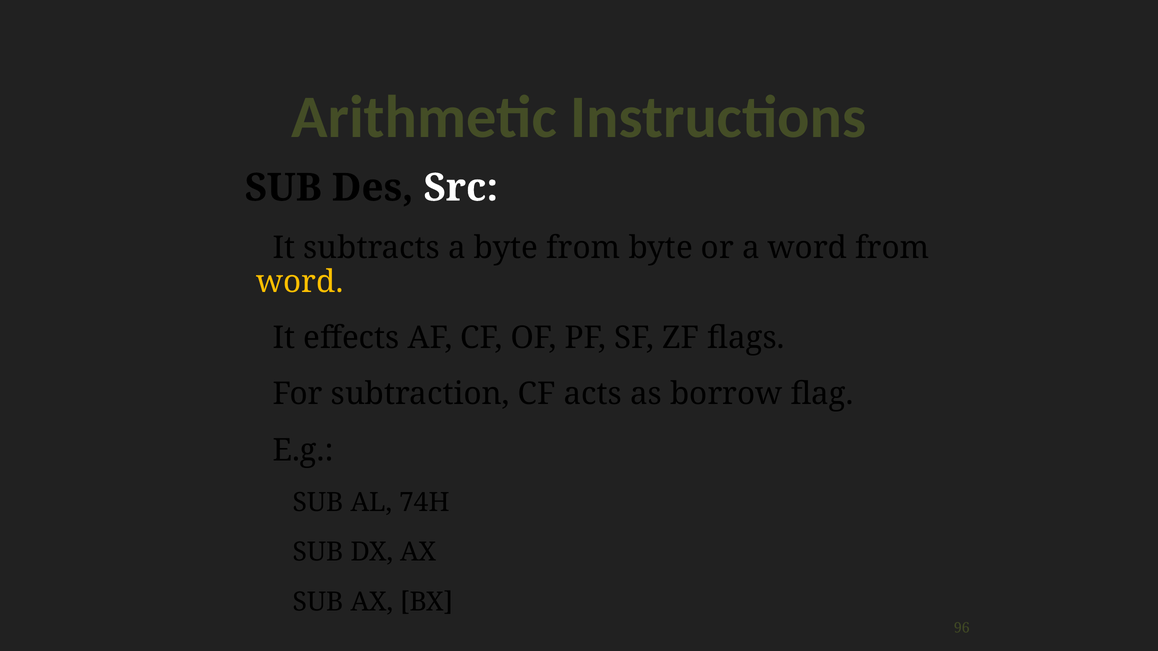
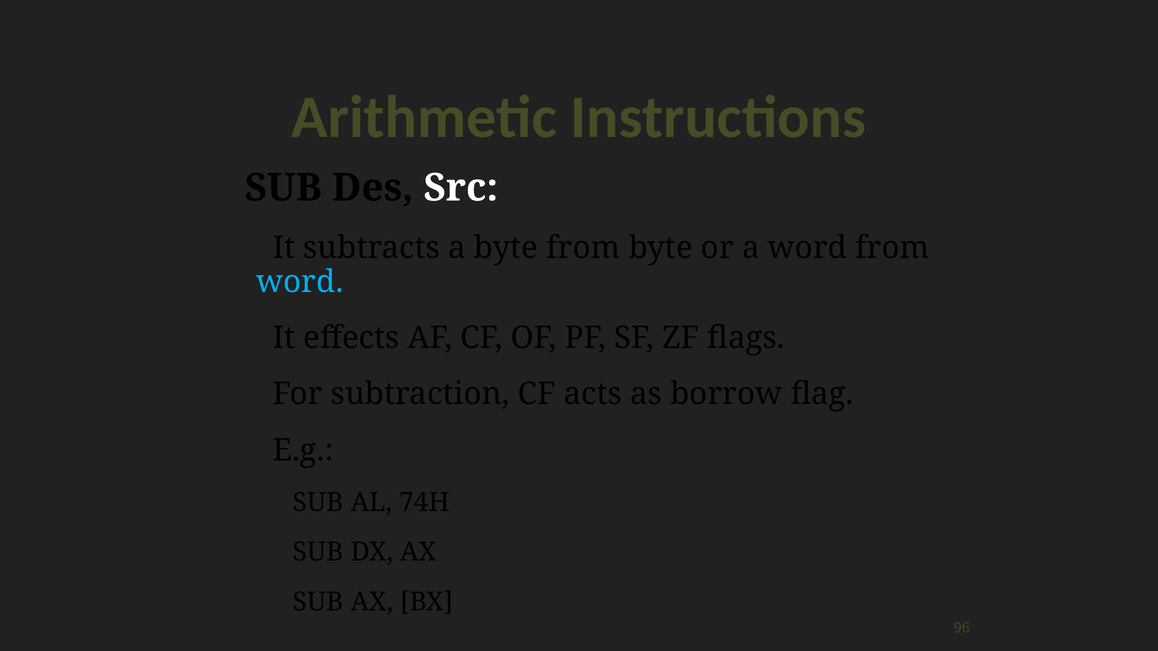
word colour: yellow -> light blue (300, 282)
